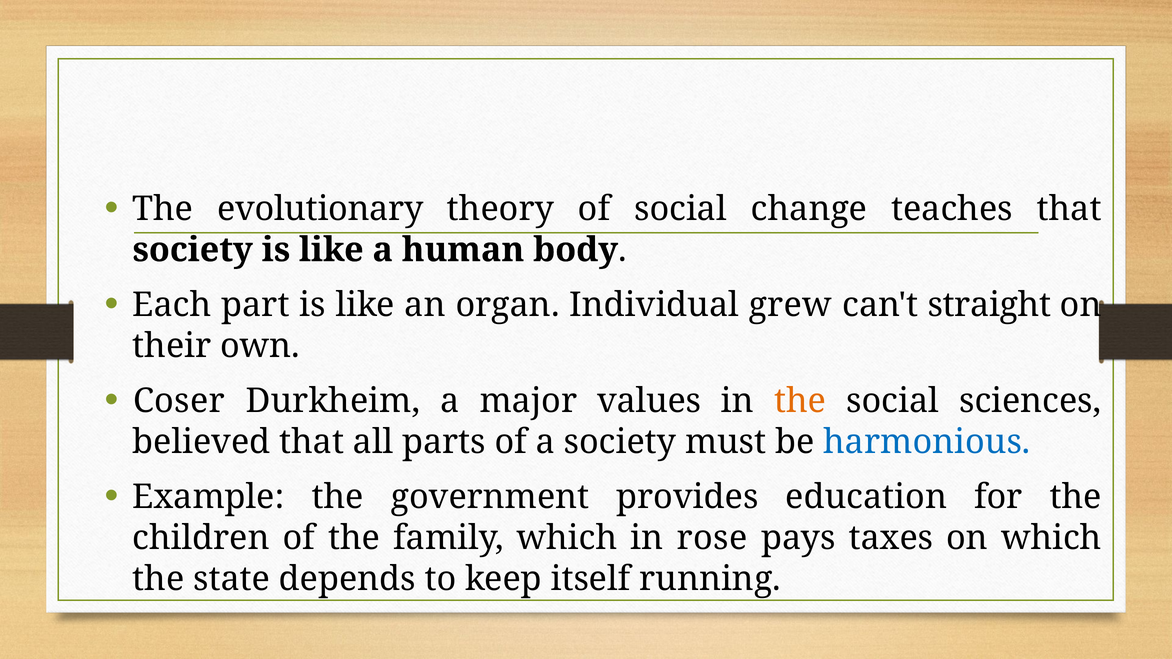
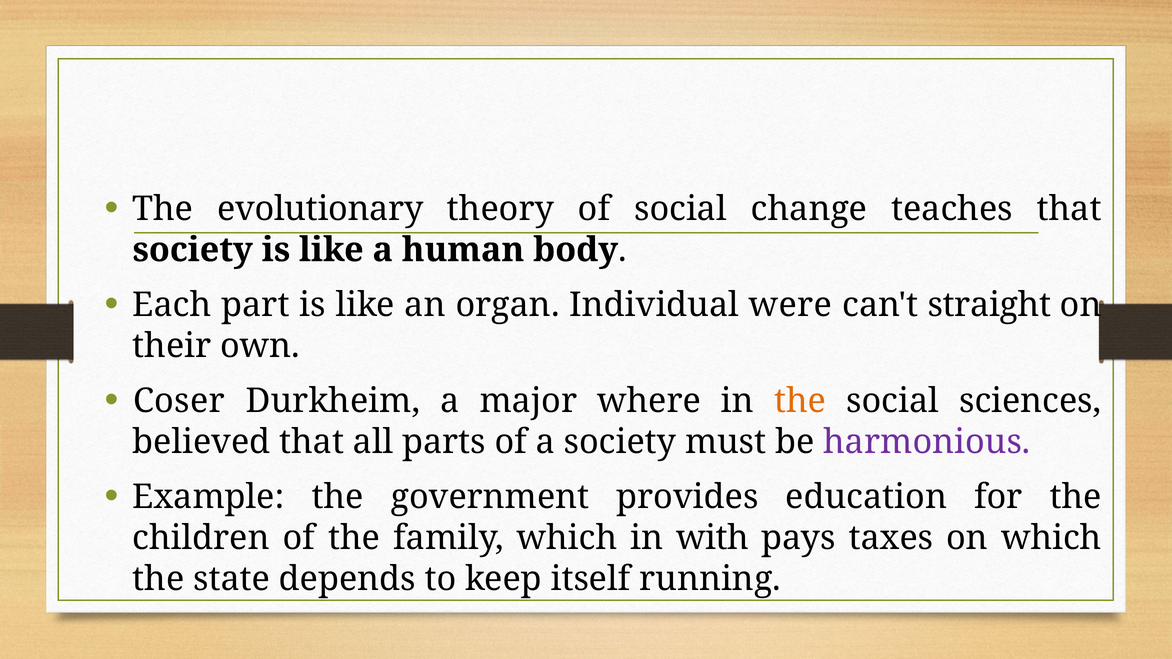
grew: grew -> were (790, 305)
values: values -> where (649, 401)
harmonious colour: blue -> purple (927, 442)
rose: rose -> with (713, 538)
